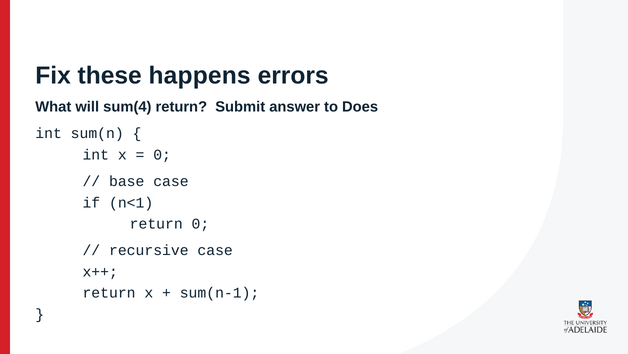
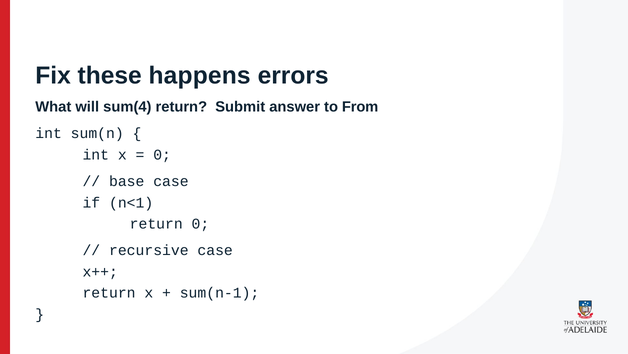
Does: Does -> From (360, 107)
